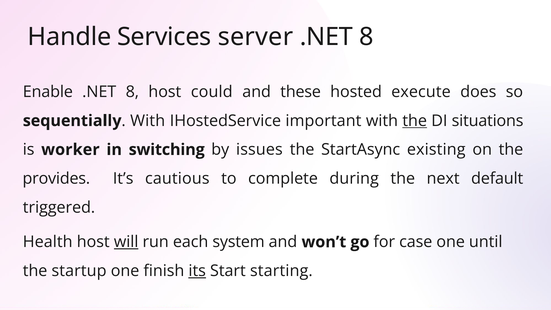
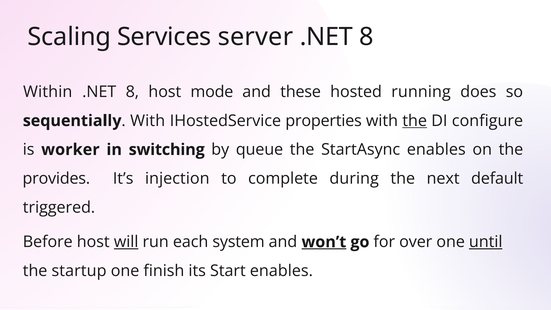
Handle: Handle -> Scaling (69, 37)
Enable: Enable -> Within (48, 92)
could: could -> mode (212, 92)
execute: execute -> running (421, 92)
important: important -> properties (324, 121)
situations: situations -> configure (487, 121)
issues: issues -> queue (260, 150)
StartAsync existing: existing -> enables (436, 150)
cautious: cautious -> injection (177, 178)
Health: Health -> Before (48, 242)
won’t underline: none -> present (324, 242)
case: case -> over (416, 242)
until underline: none -> present (486, 242)
its underline: present -> none (197, 271)
Start starting: starting -> enables (281, 271)
